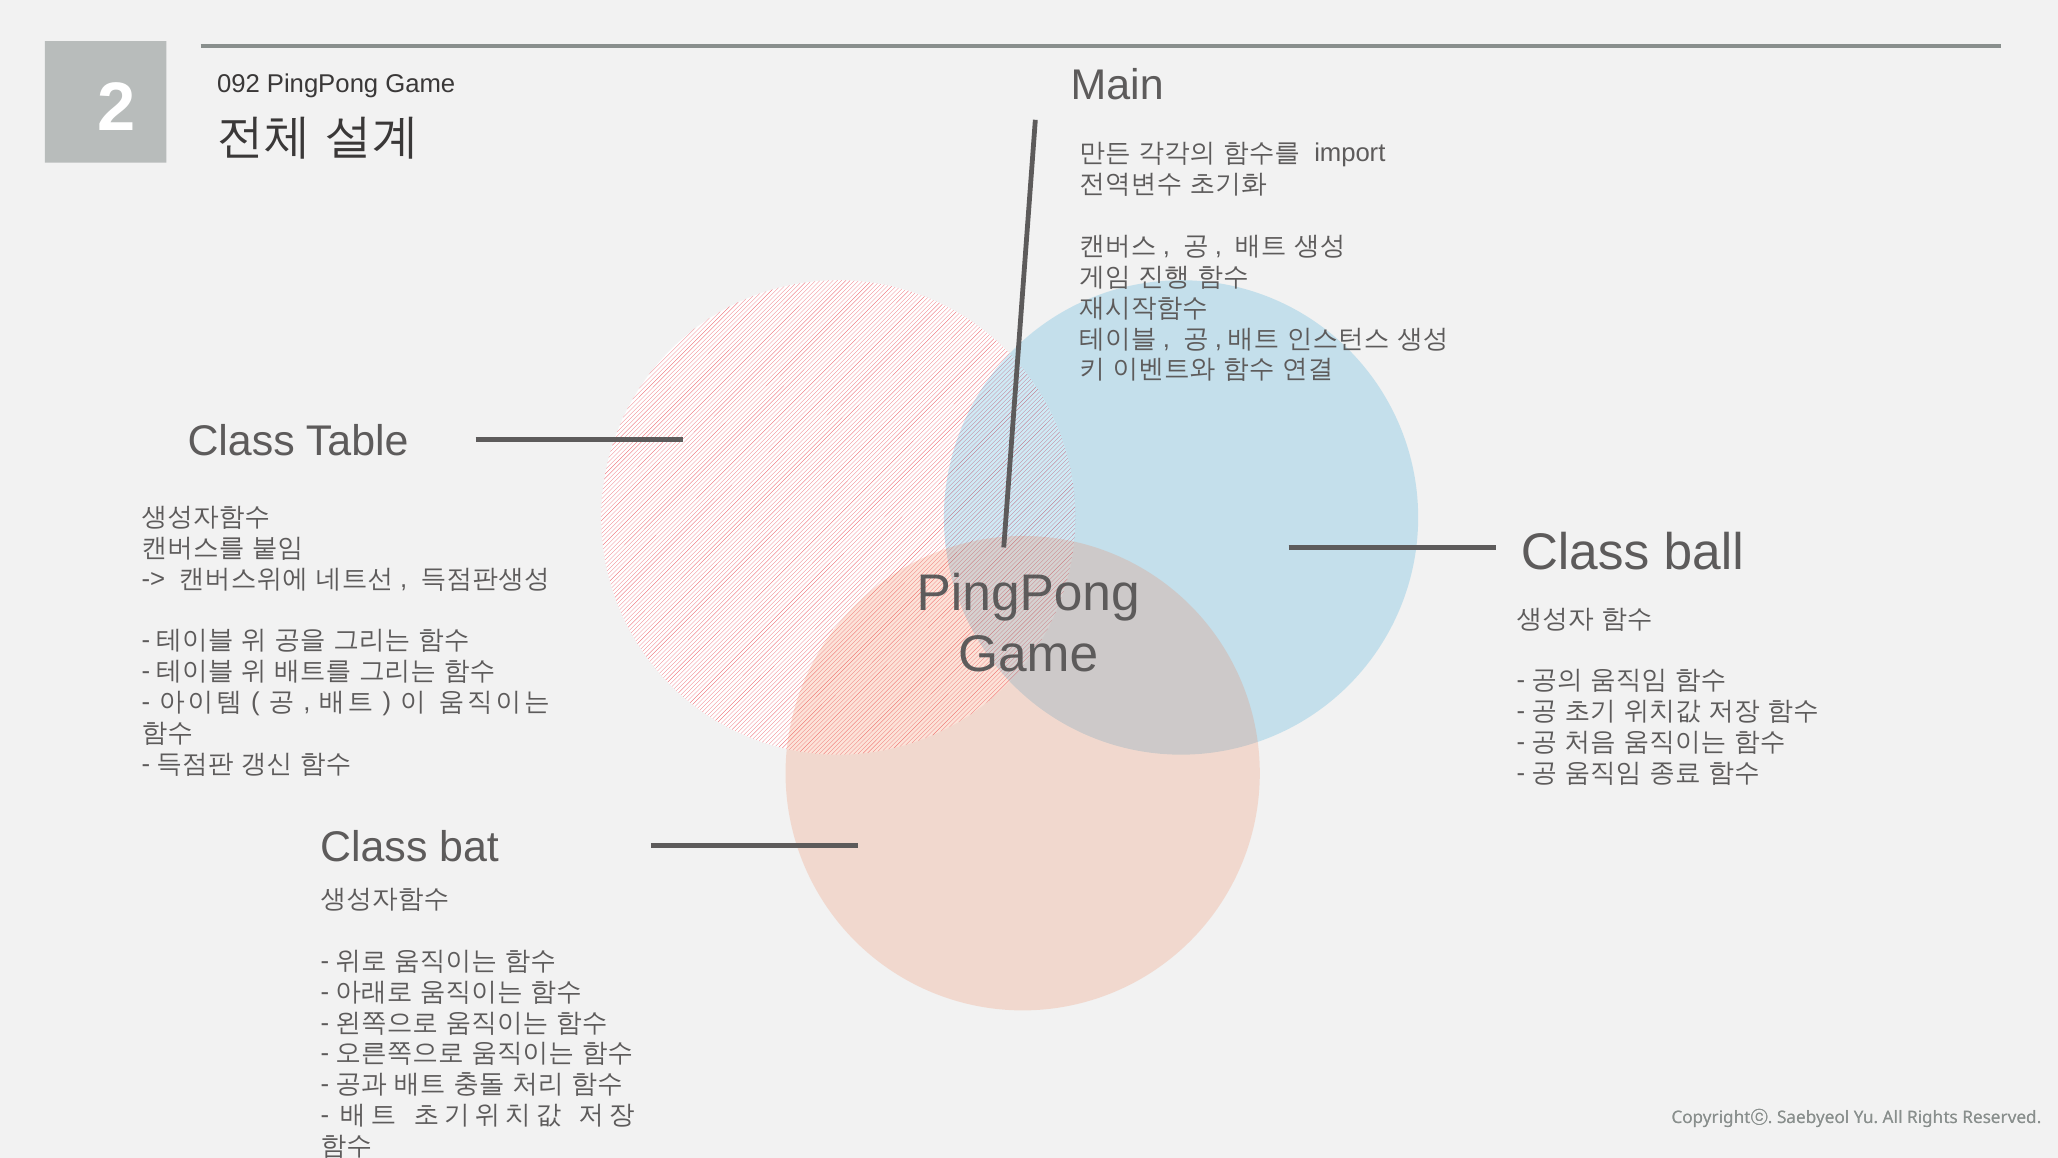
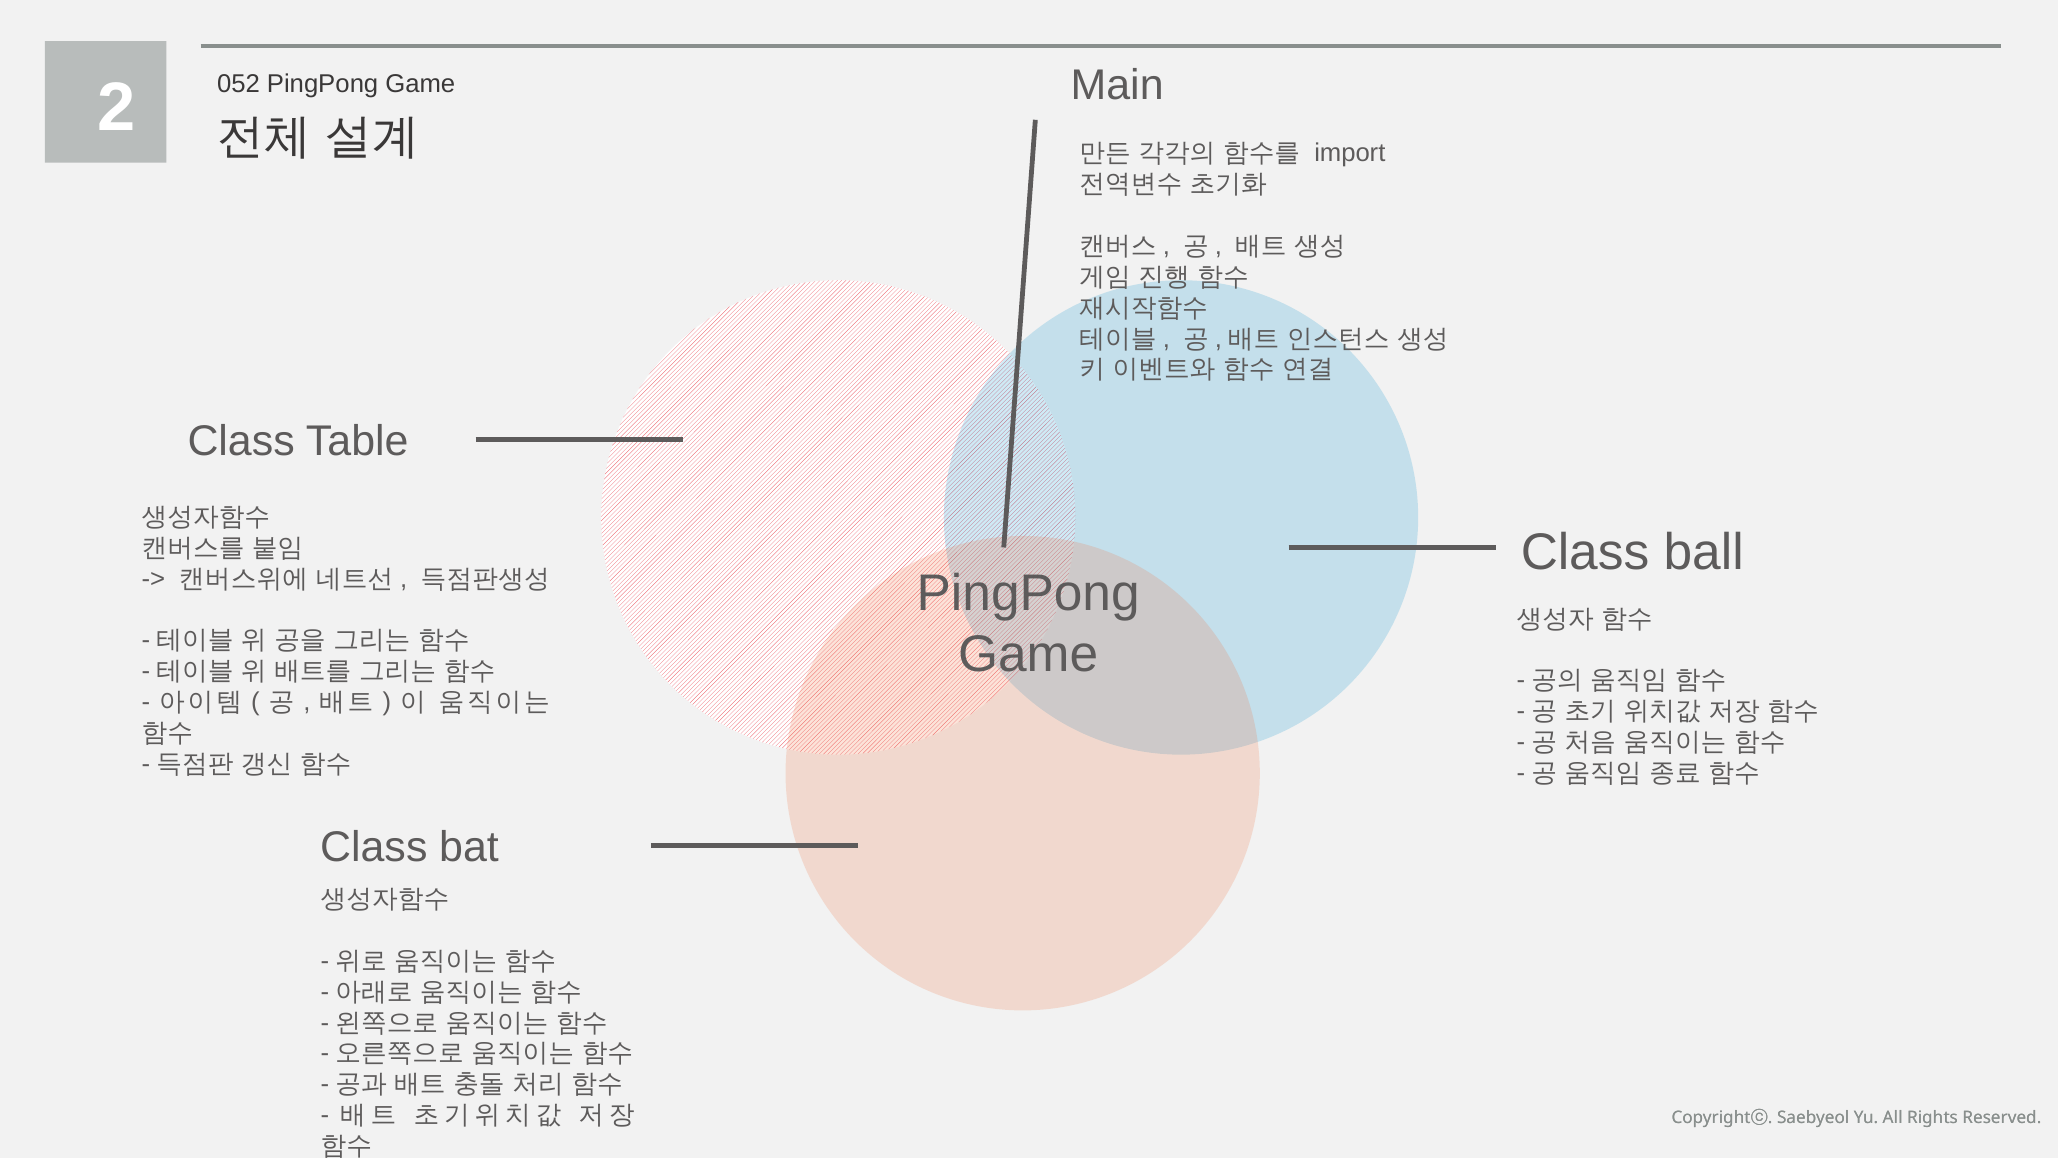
092: 092 -> 052 (238, 84)
